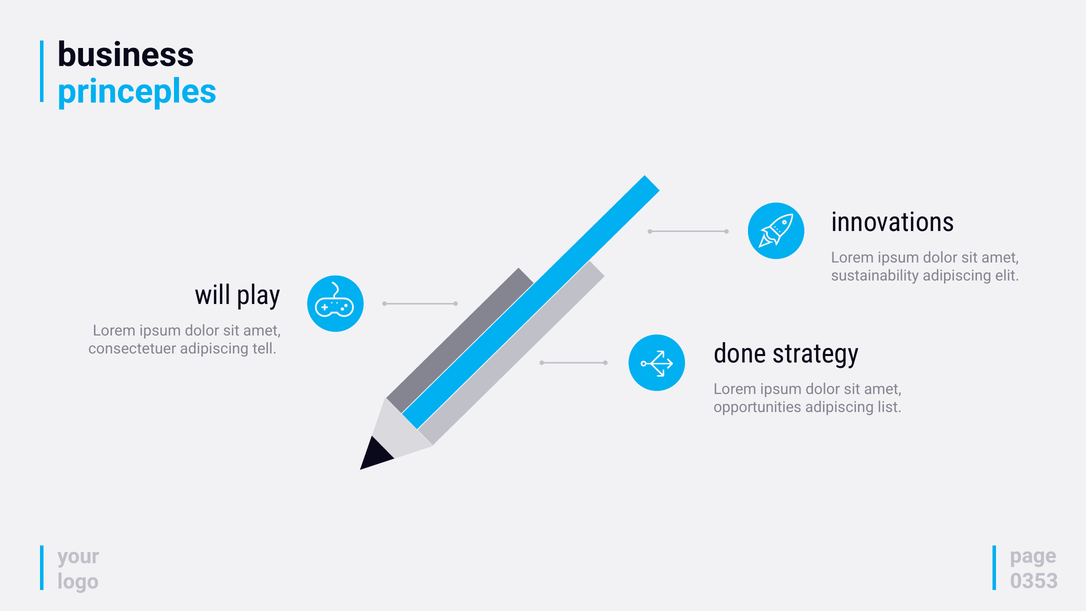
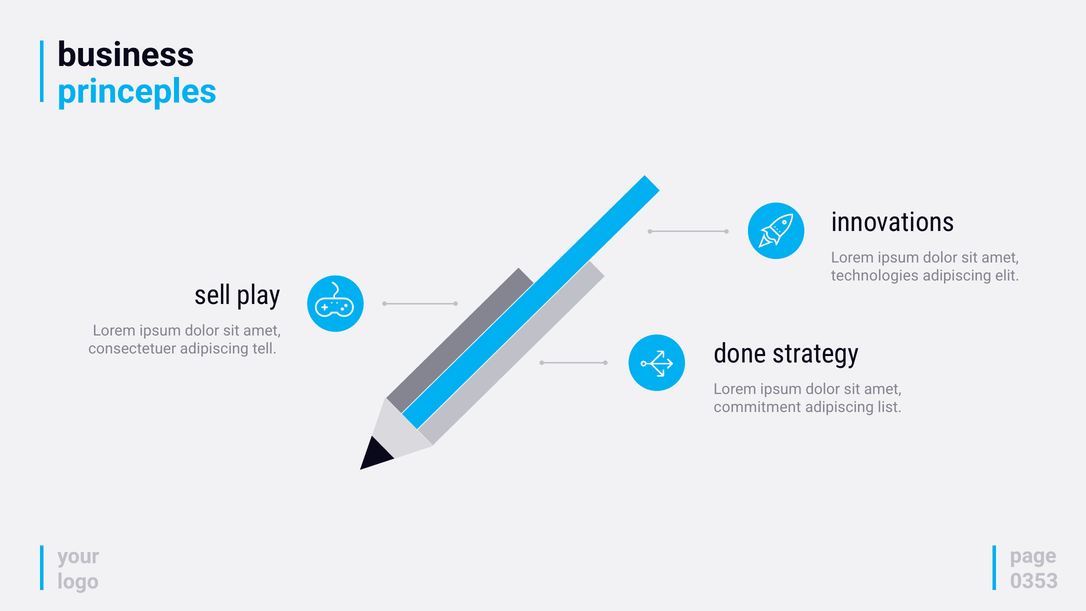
sustainability: sustainability -> technologies (875, 276)
will: will -> sell (213, 295)
opportunities: opportunities -> commitment (757, 407)
